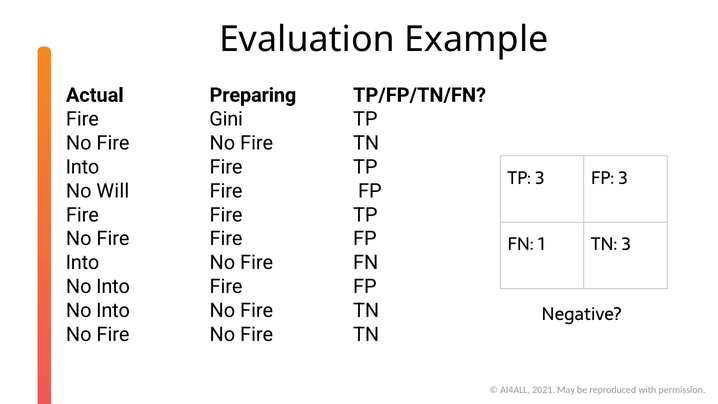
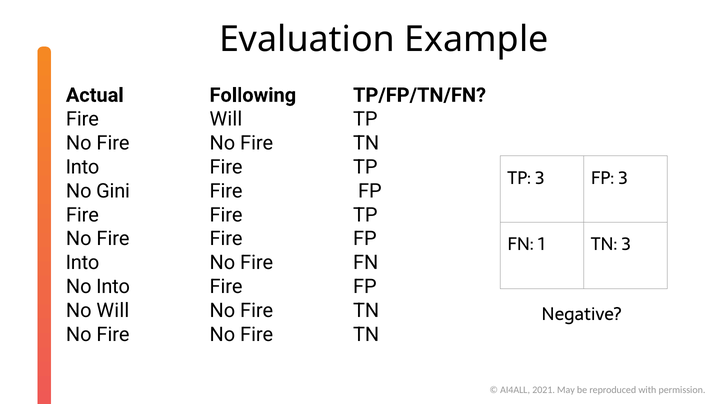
Preparing: Preparing -> Following (253, 95)
Fire Gini: Gini -> Will (226, 119)
Will: Will -> Gini (113, 191)
Into: Into -> Will (113, 311)
